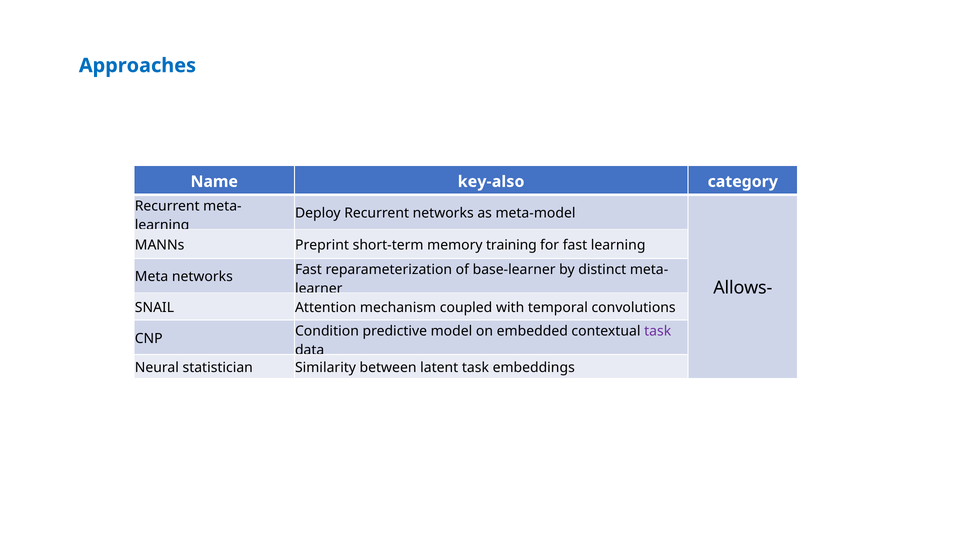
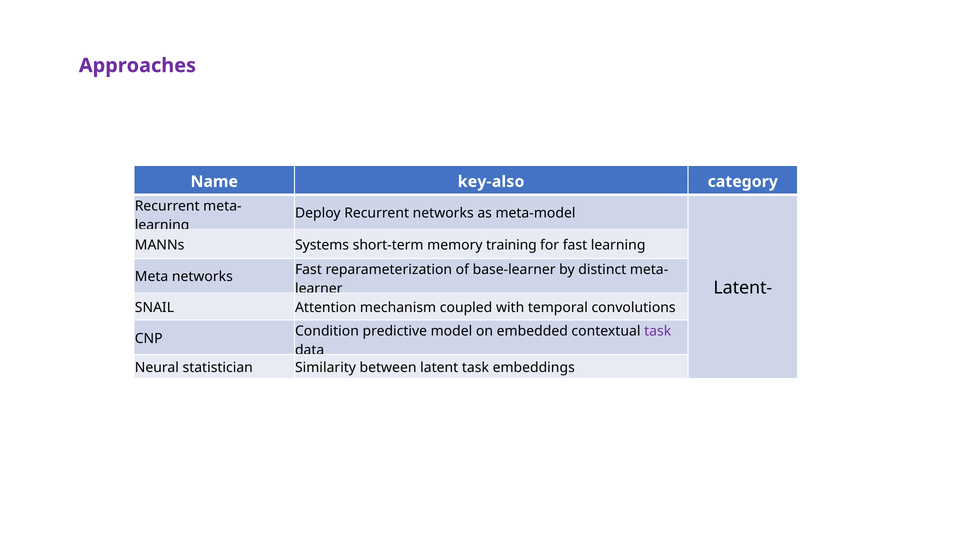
Approaches colour: blue -> purple (137, 65)
Preprint: Preprint -> Systems (322, 245)
Allows-: Allows- -> Latent- (743, 287)
